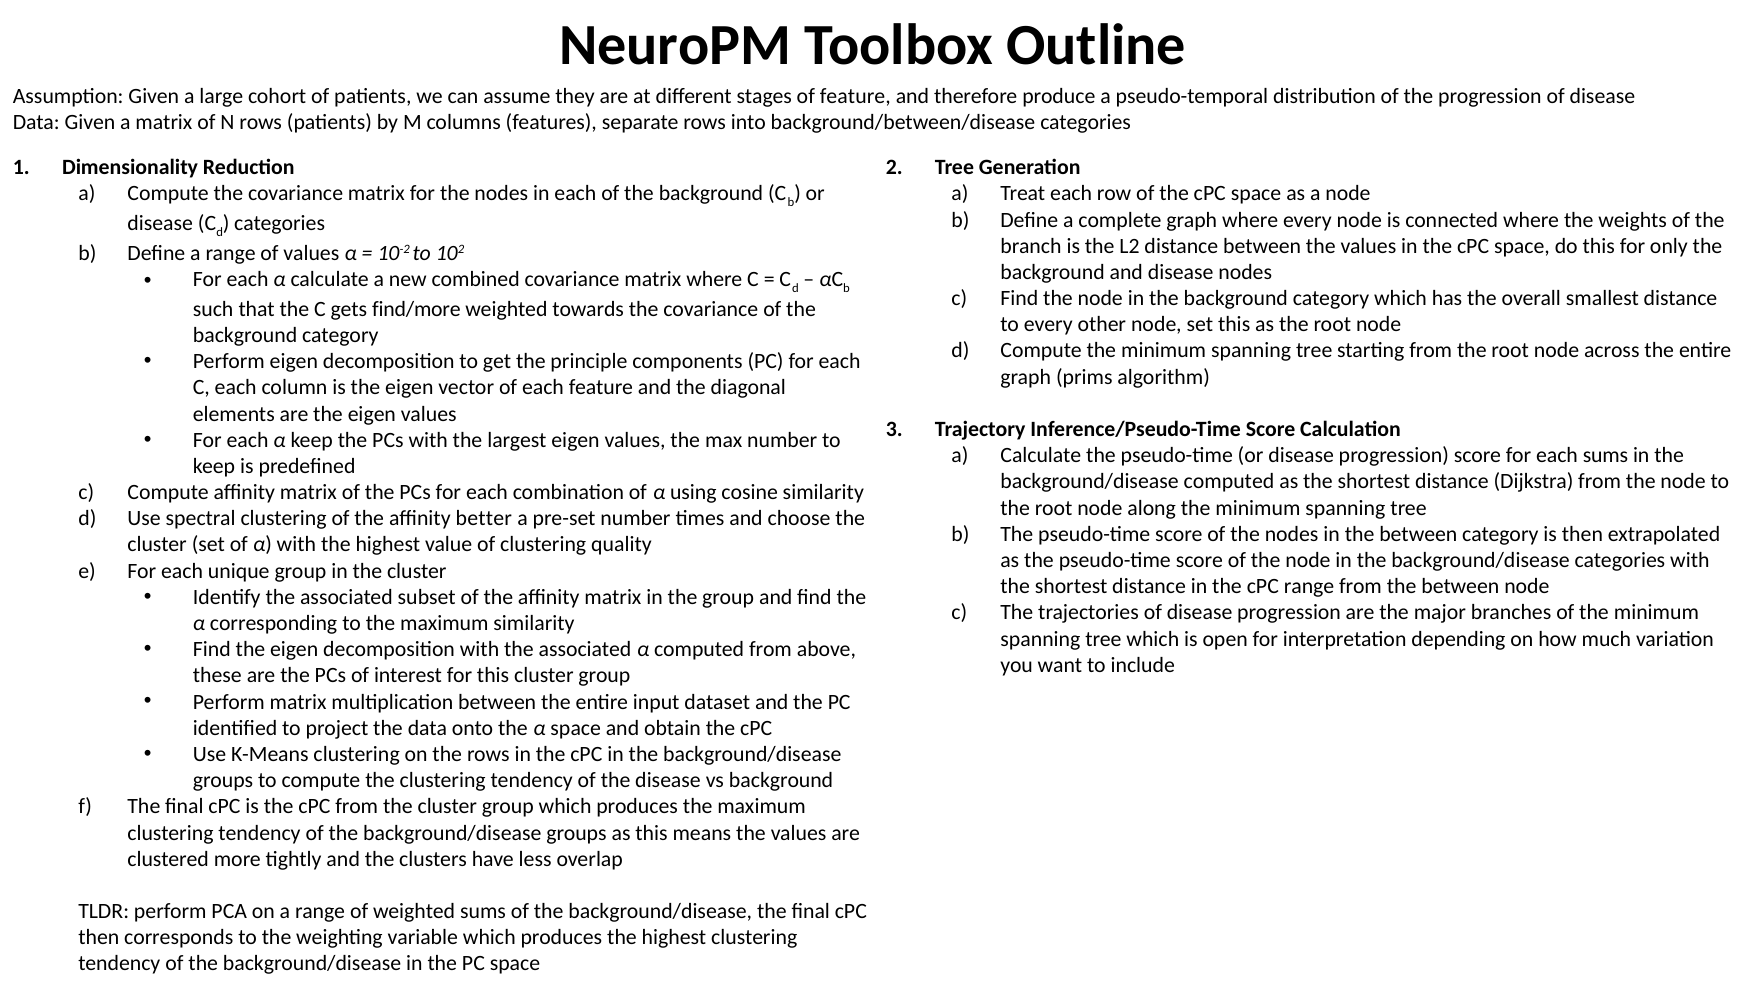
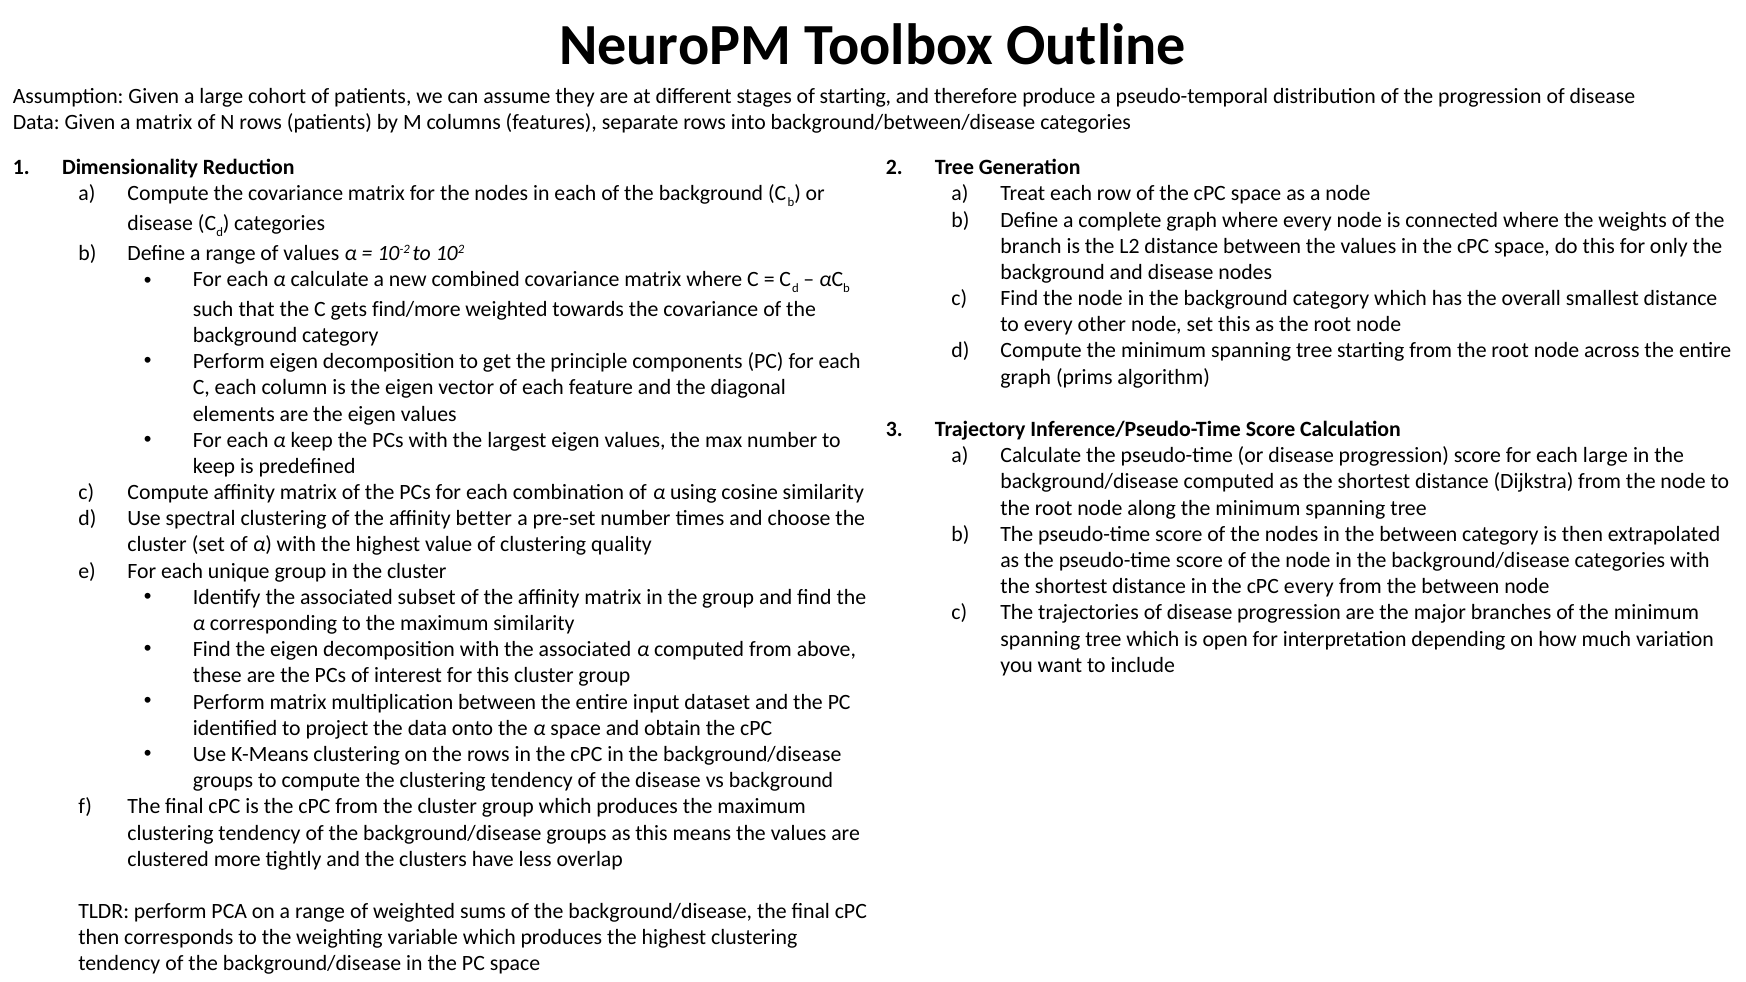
of feature: feature -> starting (855, 96)
each sums: sums -> large (1605, 456)
cPC range: range -> every (1309, 587)
